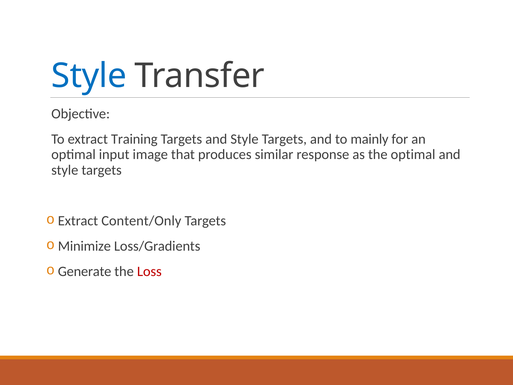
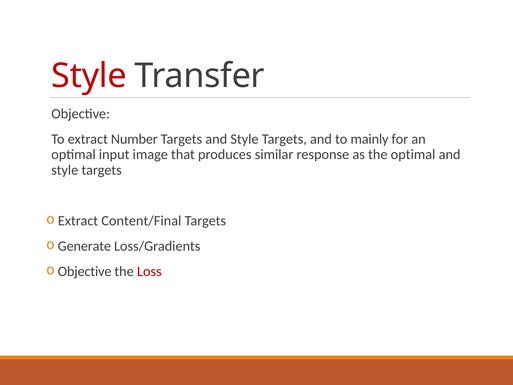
Style colour: blue -> red (89, 76)
Training: Training -> Number (134, 139)
Content/Only: Content/Only -> Content/Final (141, 221)
Minimize: Minimize -> Generate (84, 246)
Generate: Generate -> Objective (85, 271)
